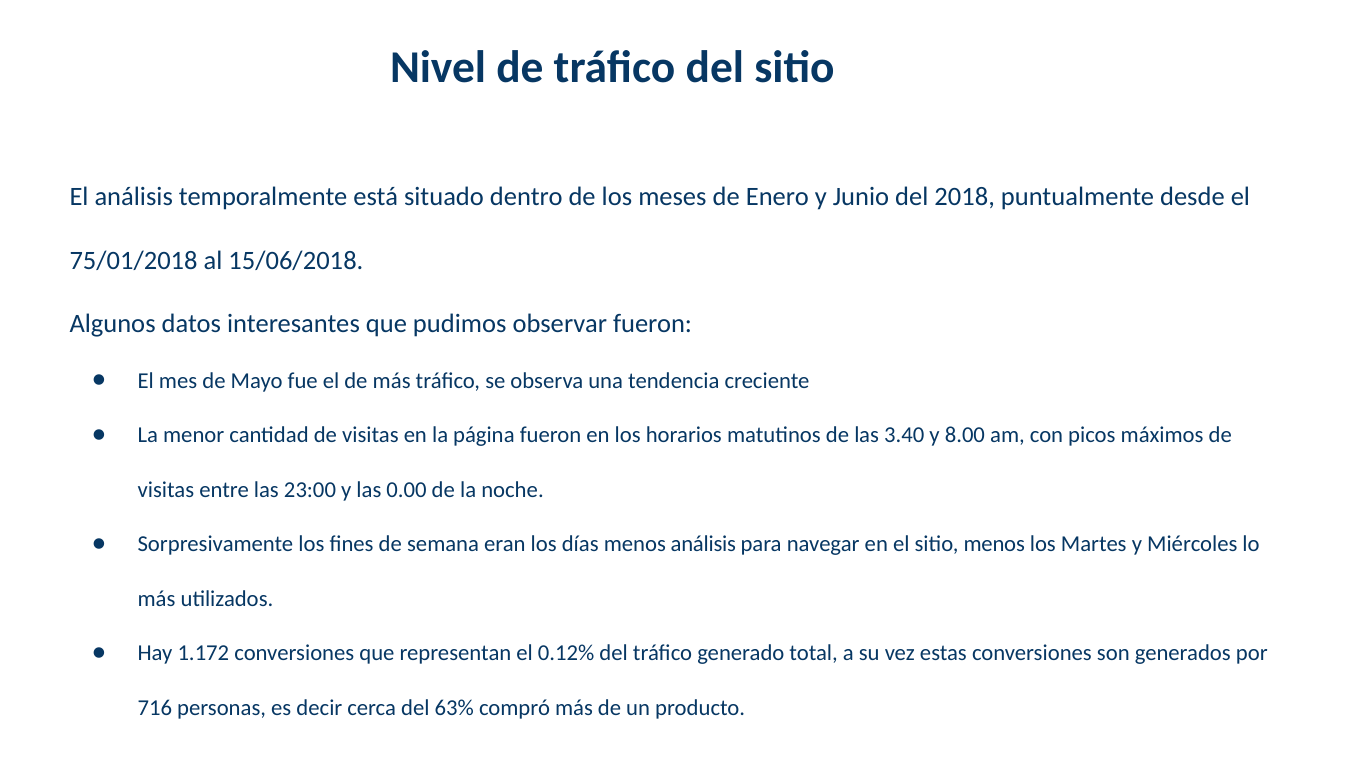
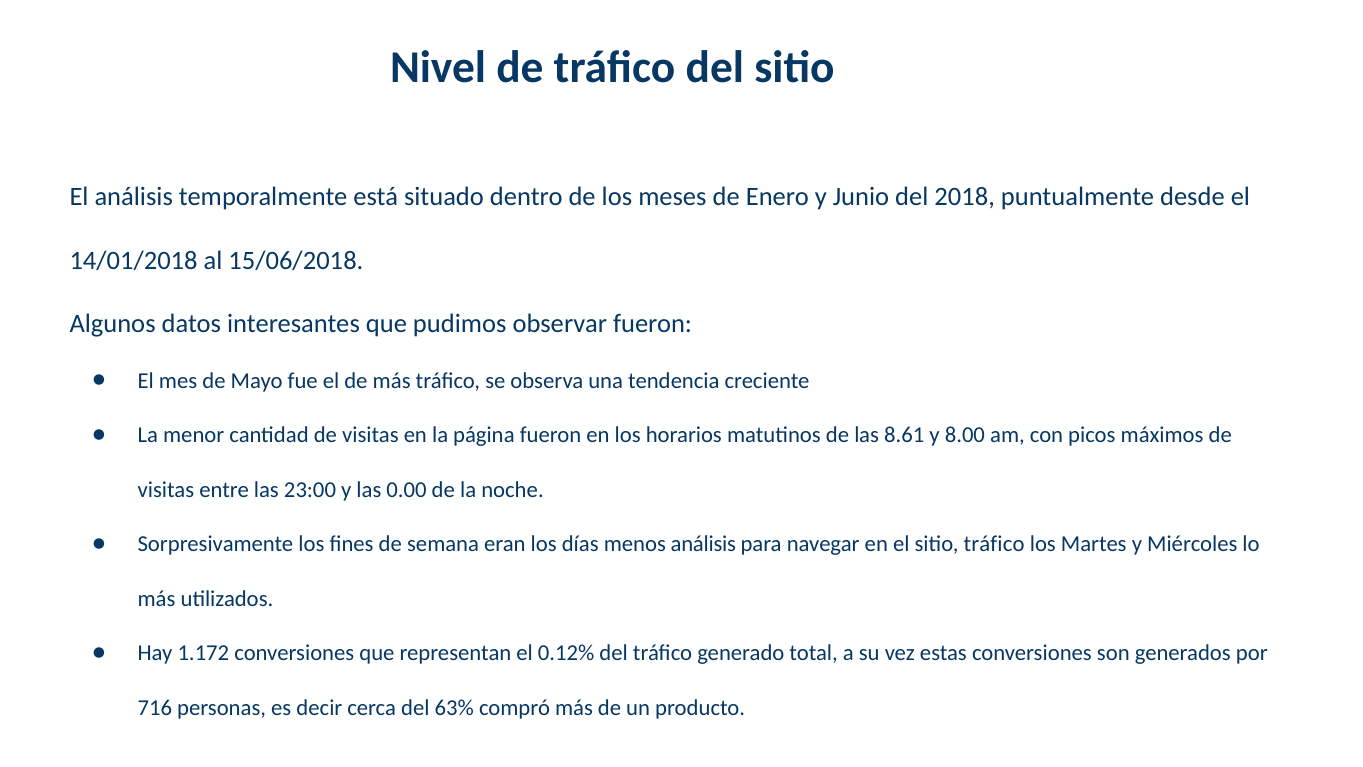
75/01/2018: 75/01/2018 -> 14/01/2018 (134, 260)
3.40: 3.40 -> 8.61 (904, 435)
sitio menos: menos -> tráfico (994, 544)
